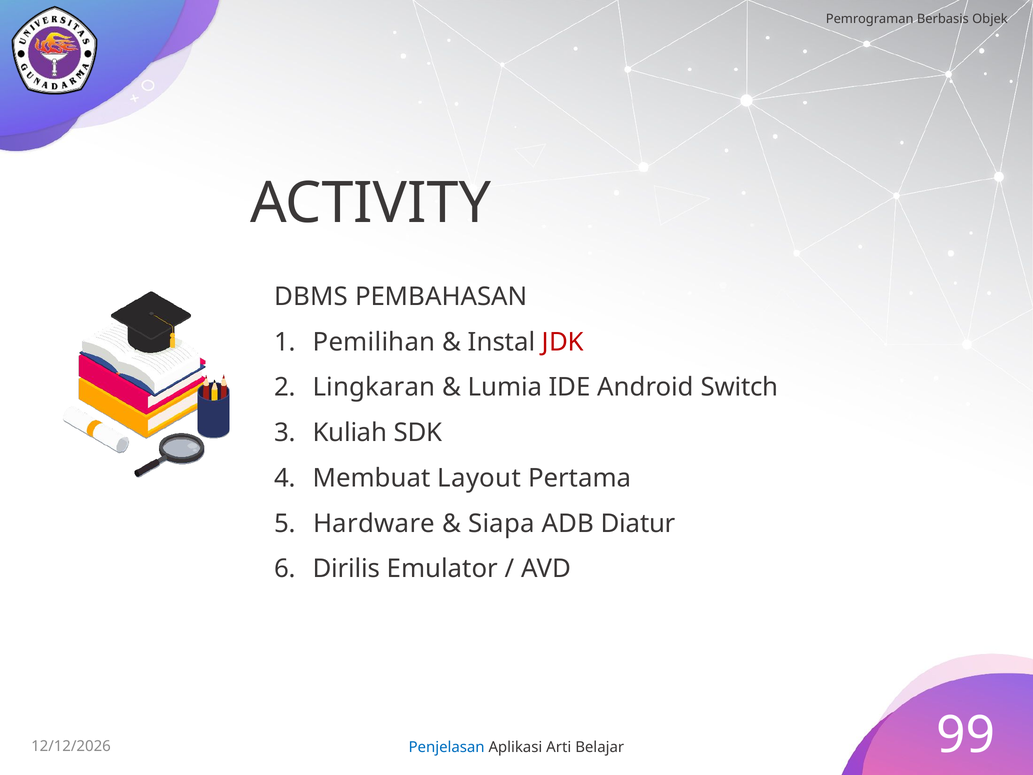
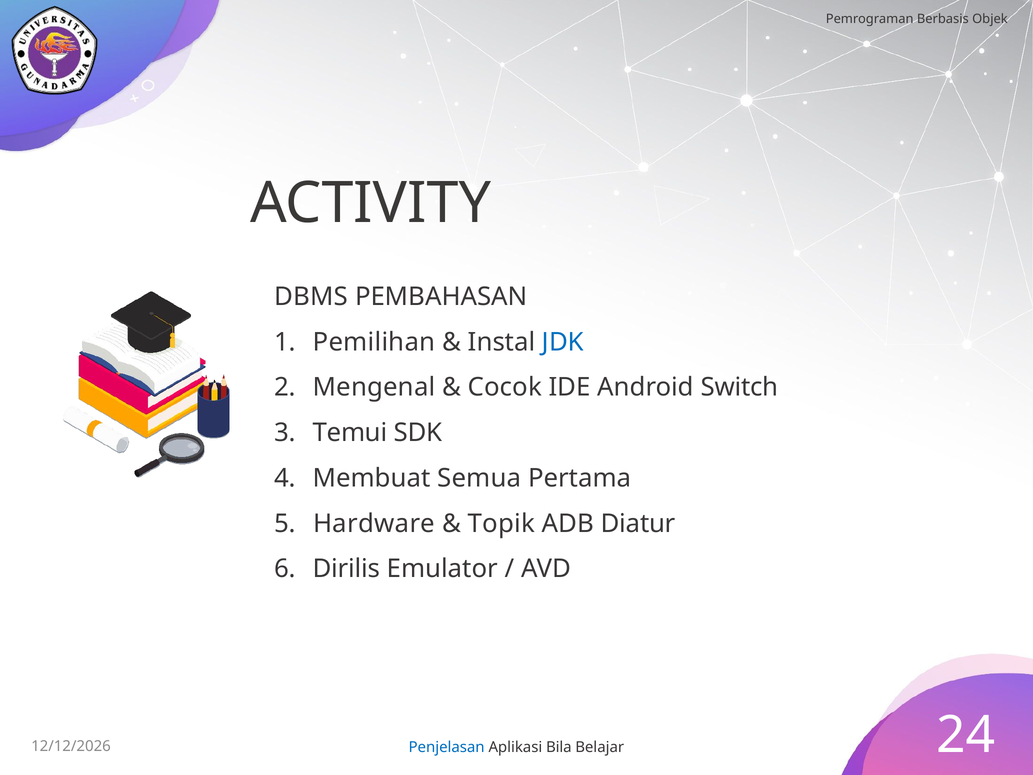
JDK colour: red -> blue (563, 342)
Lingkaran: Lingkaran -> Mengenal (374, 387)
Lumia: Lumia -> Cocok (505, 387)
Kuliah: Kuliah -> Temui (350, 433)
Layout: Layout -> Semua (479, 478)
Siapa: Siapa -> Topik (501, 523)
99: 99 -> 24 (966, 735)
Arti: Arti -> Bila (559, 747)
